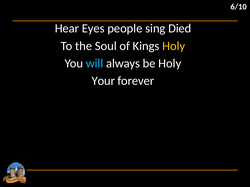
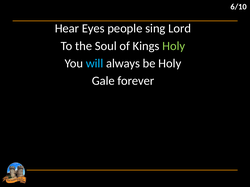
Died: Died -> Lord (180, 29)
Holy colour: yellow -> light green (174, 46)
Your: Your -> Gale (103, 81)
